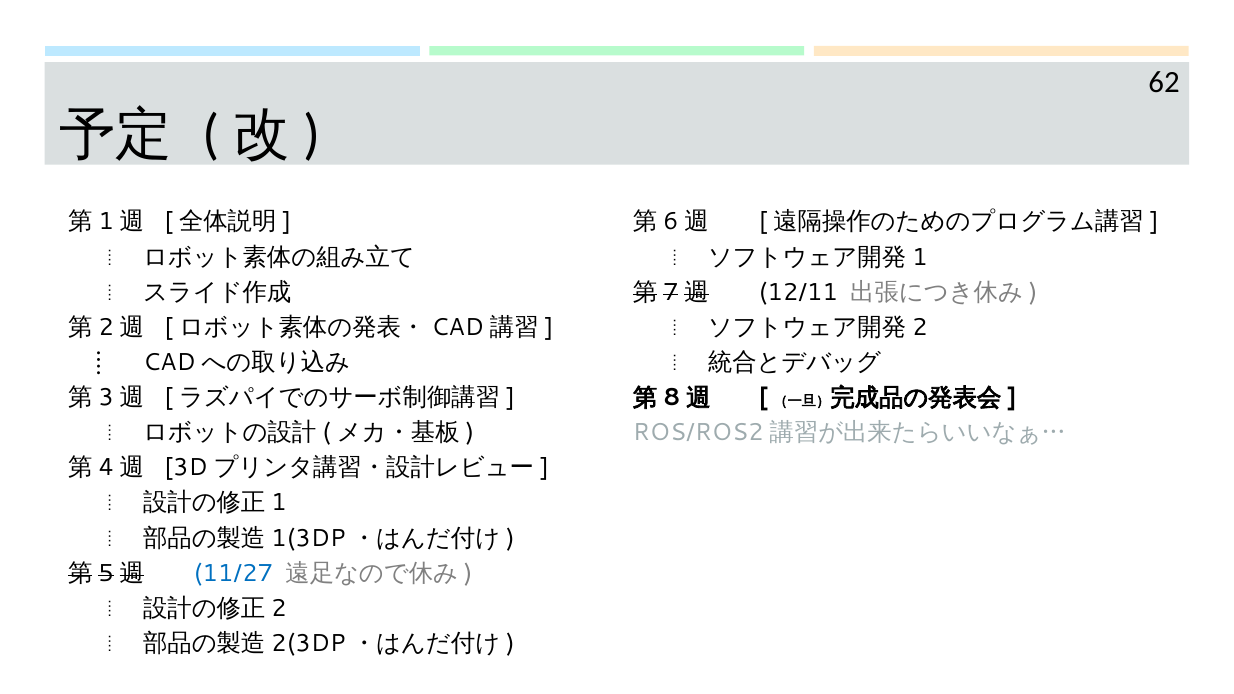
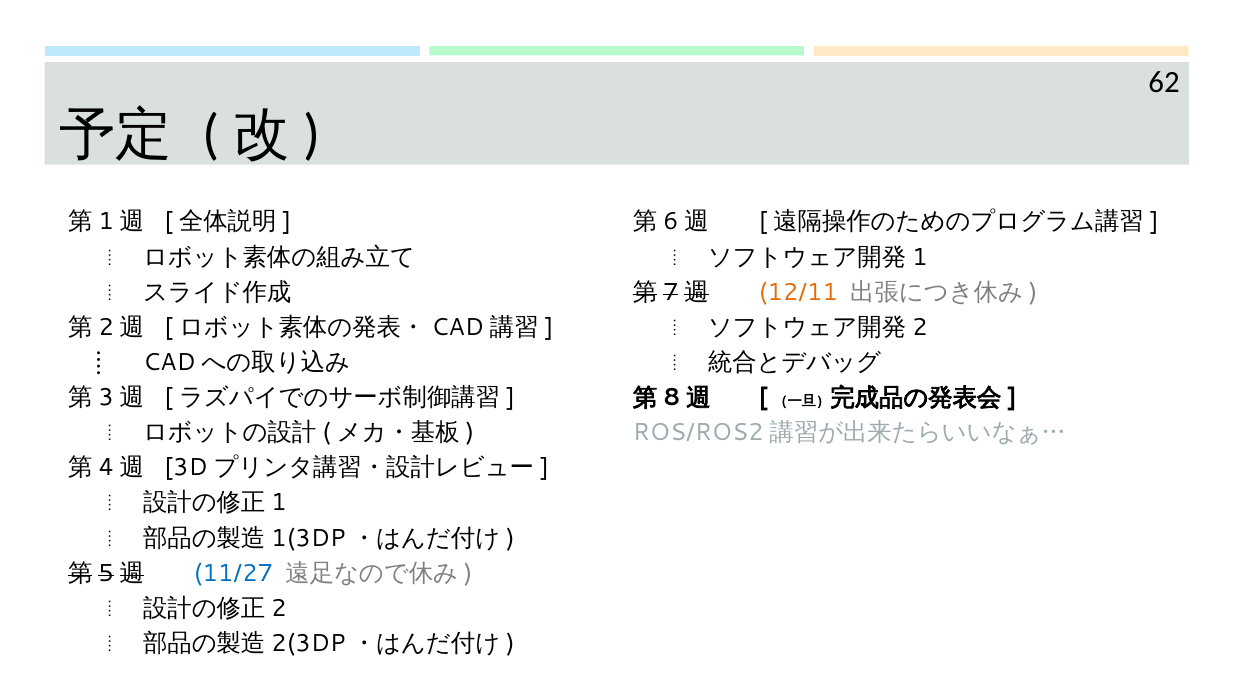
12/11 colour: black -> orange (798, 292)
